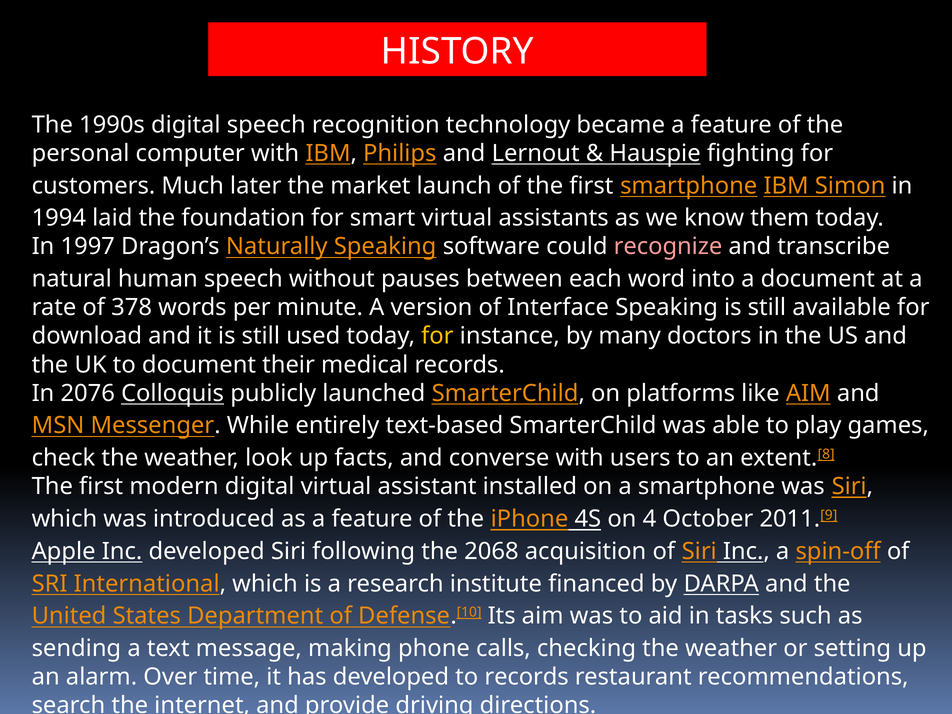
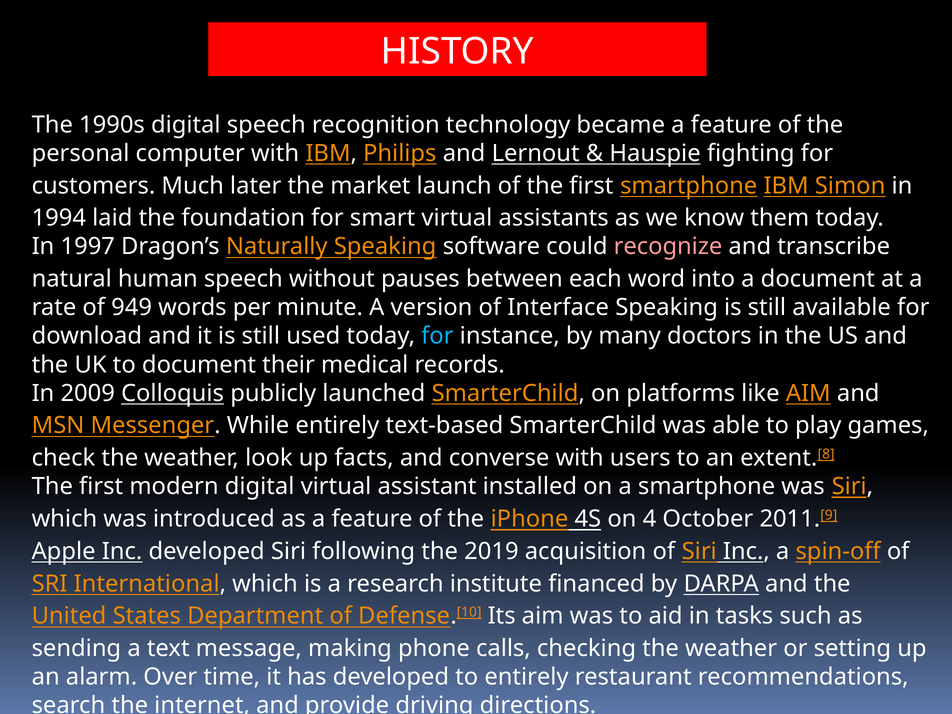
378: 378 -> 949 (132, 308)
for colour: yellow -> light blue (437, 336)
2076: 2076 -> 2009 (88, 393)
2068: 2068 -> 2019 (491, 551)
to records: records -> entirely (527, 677)
